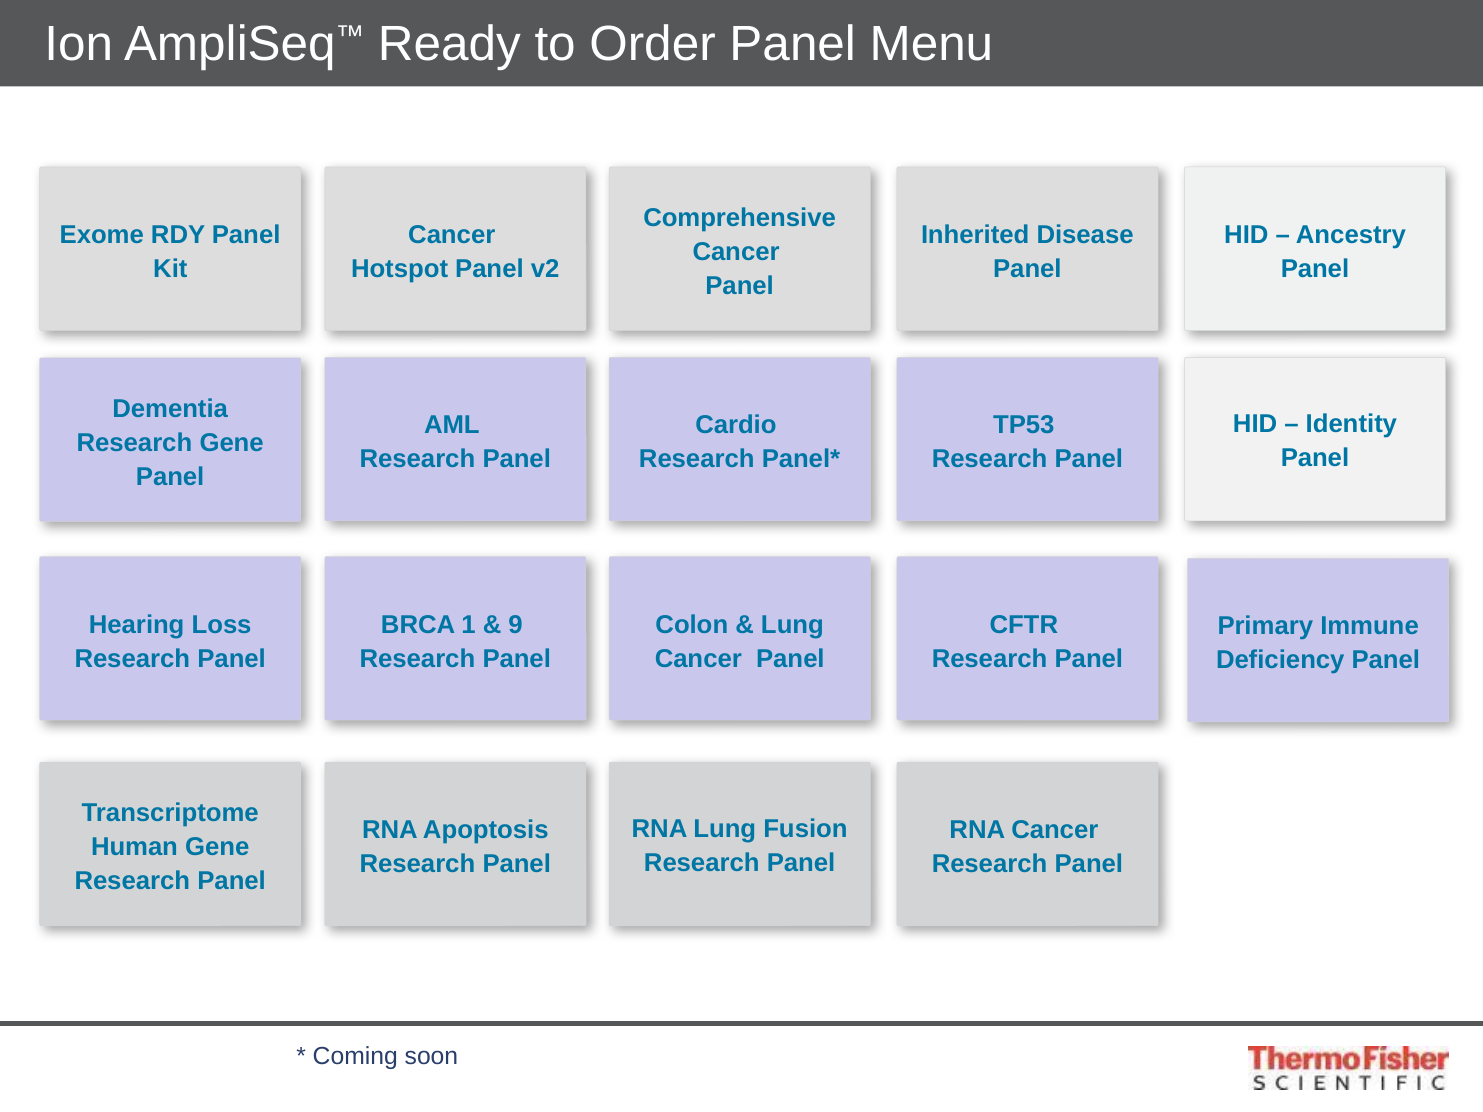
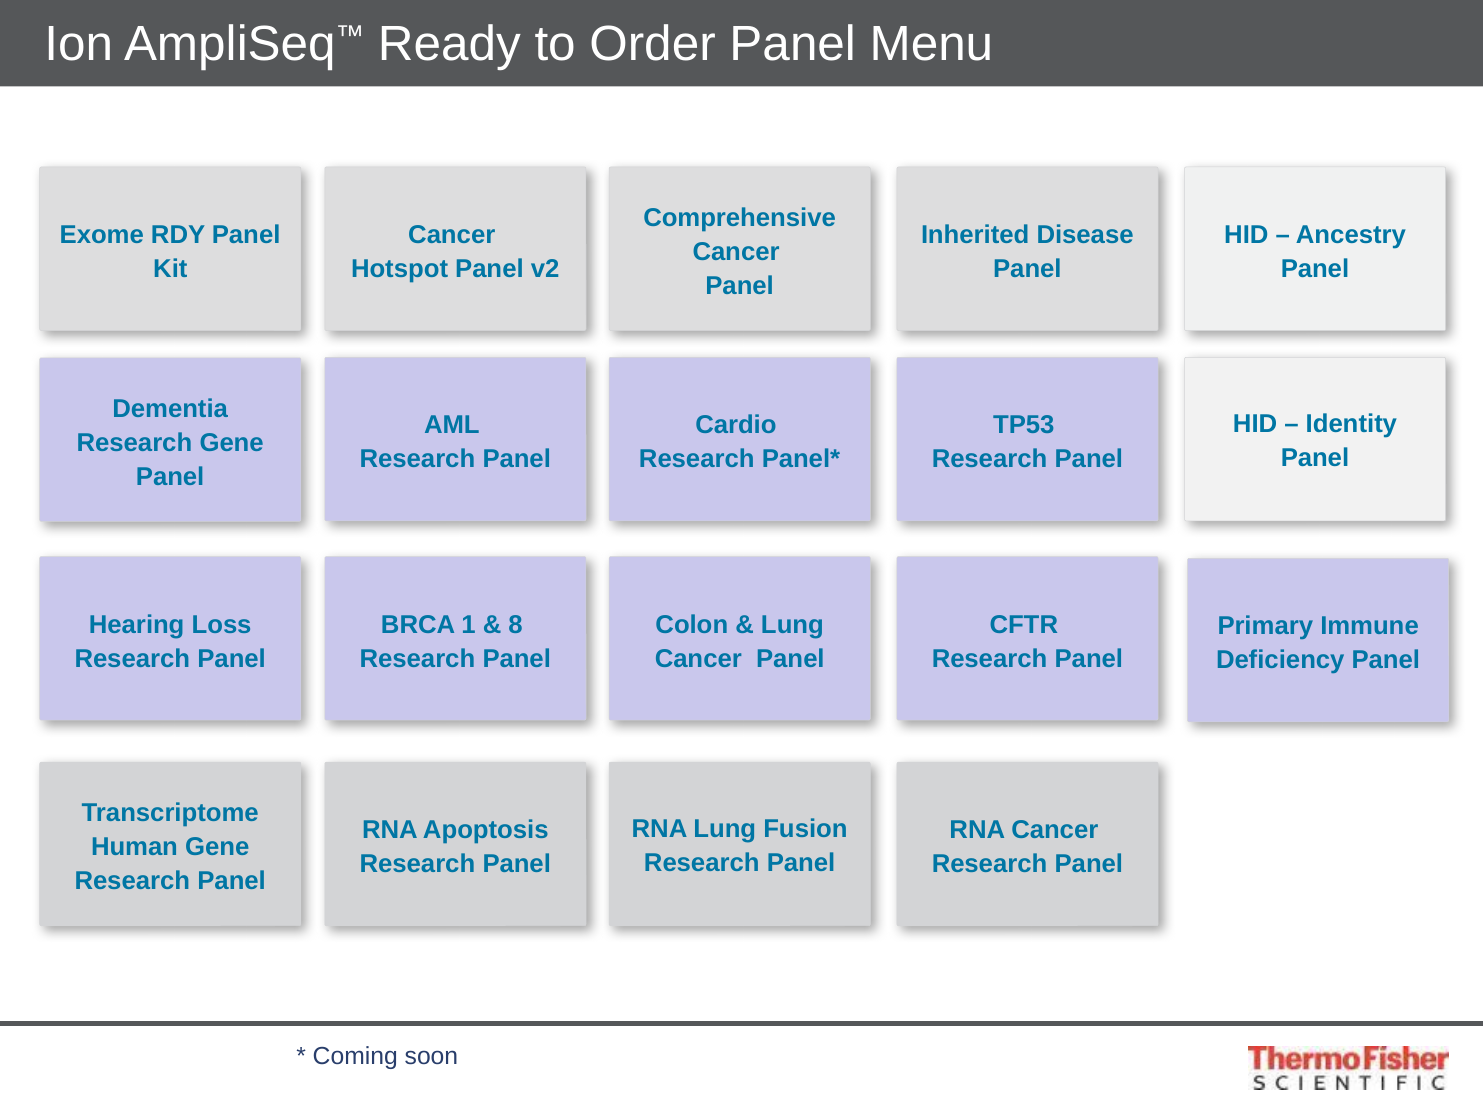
9: 9 -> 8 (516, 625)
